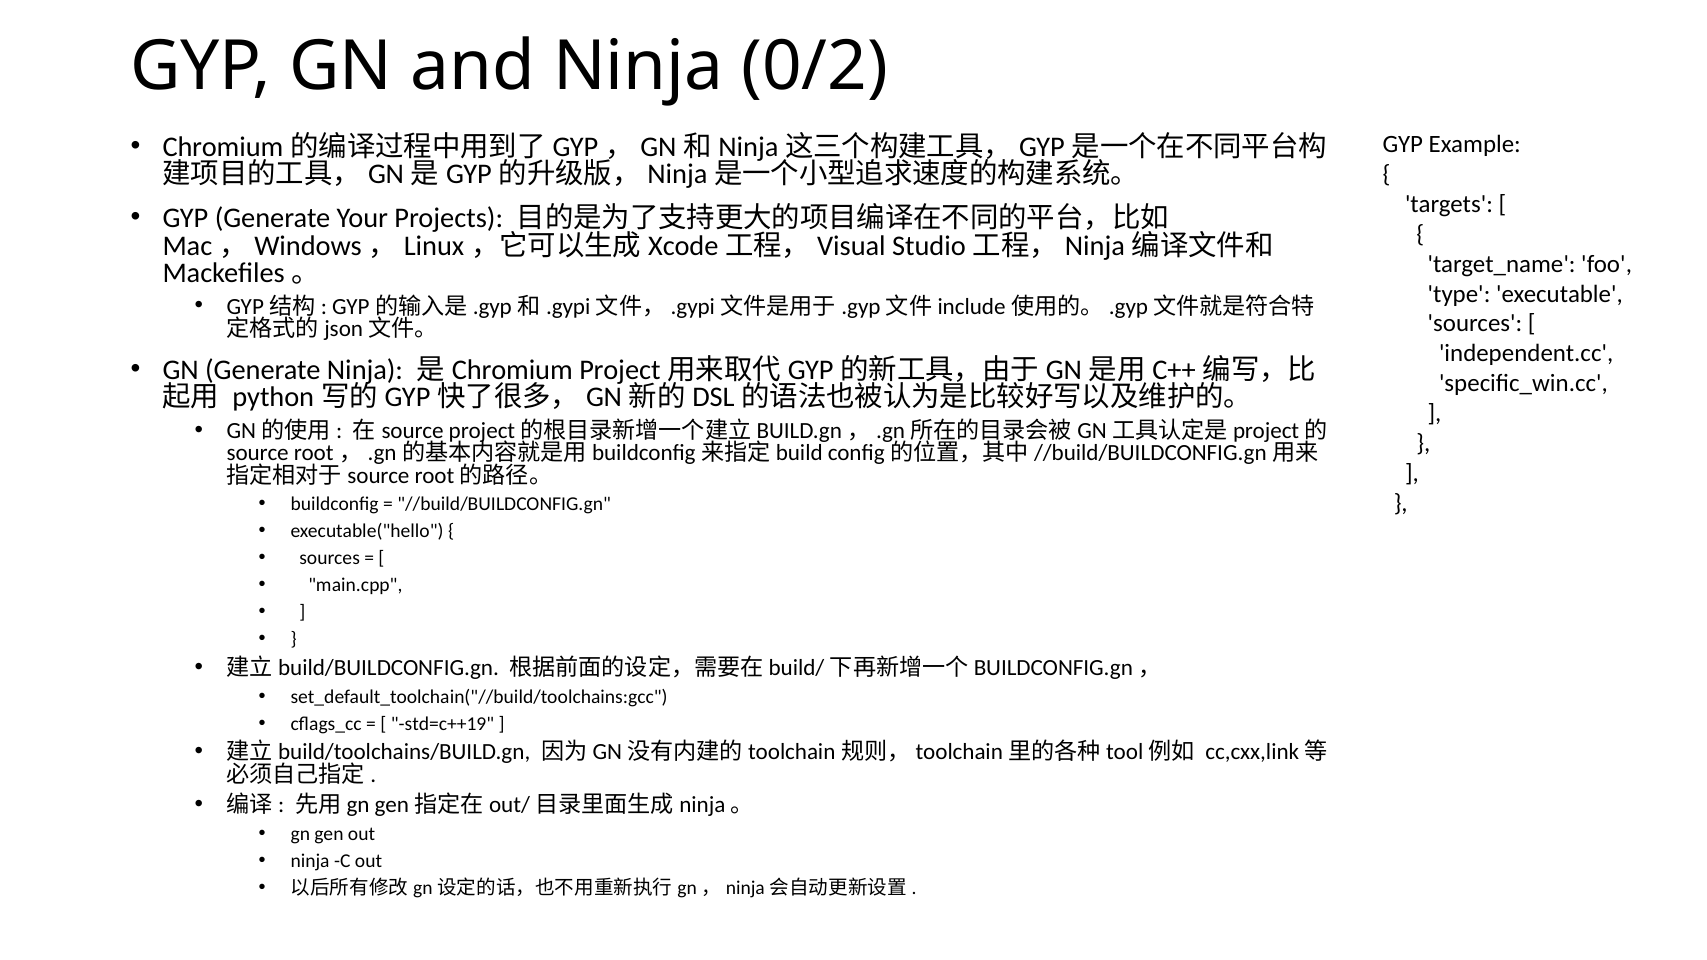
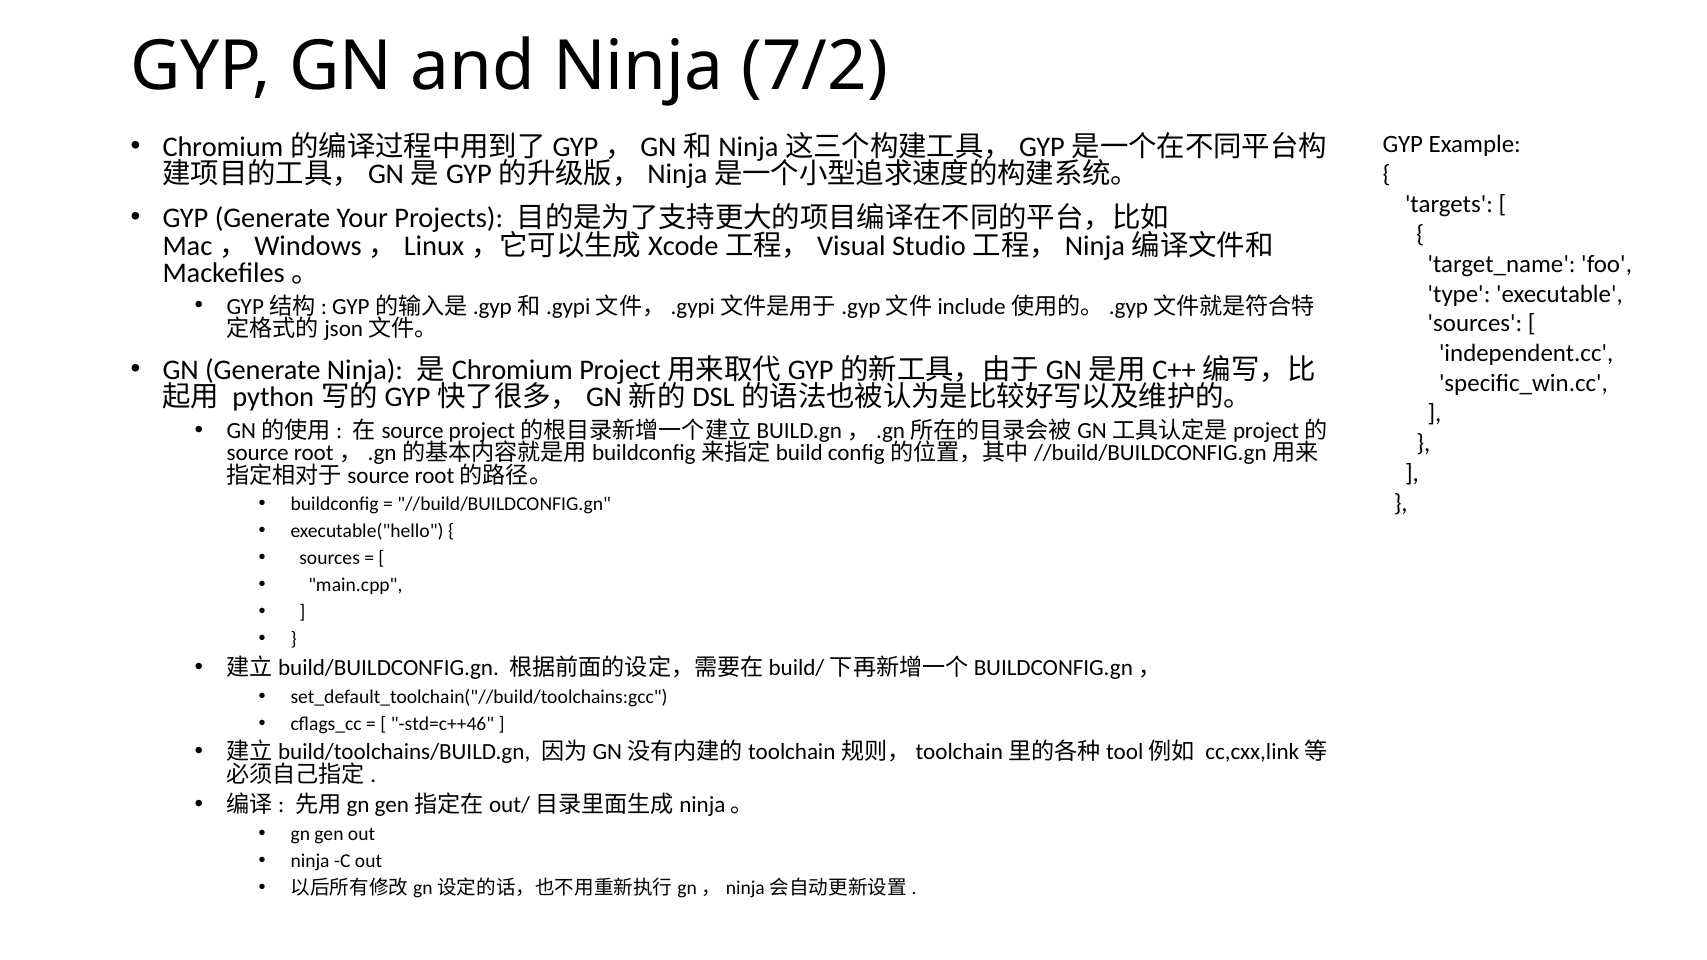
0/2: 0/2 -> 7/2 (815, 67)
std=c++19: std=c++19 -> std=c++46 (443, 724)
